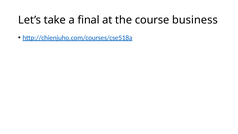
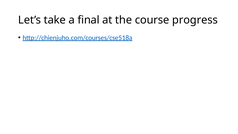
business: business -> progress (195, 20)
